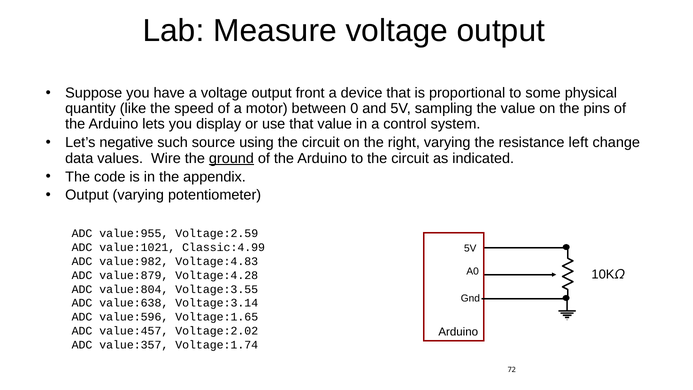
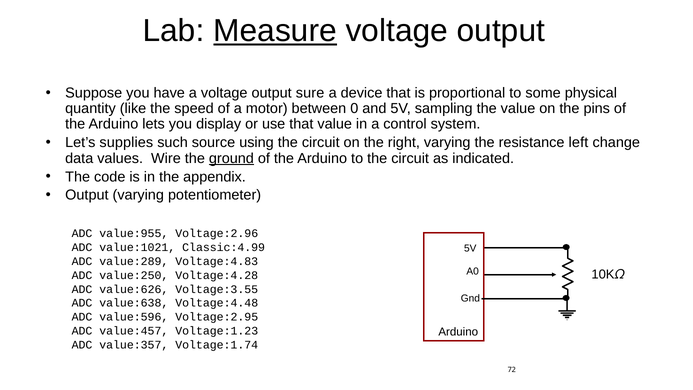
Measure underline: none -> present (275, 31)
front: front -> sure (310, 93)
negative: negative -> supplies (126, 143)
Voltage:2.59: Voltage:2.59 -> Voltage:2.96 (217, 233)
value:982: value:982 -> value:289 (134, 261)
value:879: value:879 -> value:250 (134, 275)
value:804: value:804 -> value:626 (134, 289)
Voltage:3.14: Voltage:3.14 -> Voltage:4.48 (217, 303)
Voltage:1.65: Voltage:1.65 -> Voltage:2.95 (217, 317)
Voltage:2.02: Voltage:2.02 -> Voltage:1.23 (217, 331)
